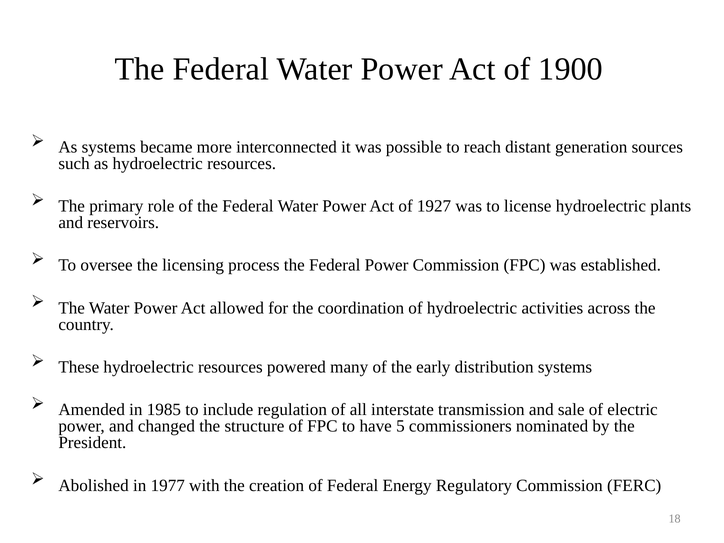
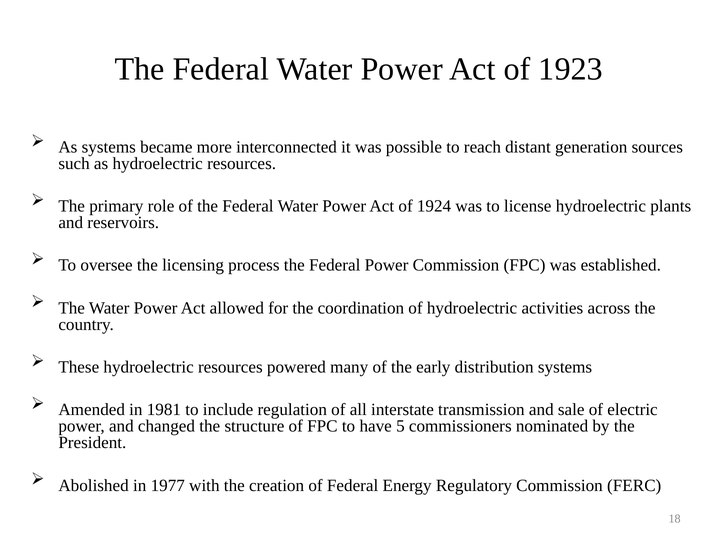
1900: 1900 -> 1923 (571, 69)
1927: 1927 -> 1924 (434, 206)
1985: 1985 -> 1981 (164, 410)
